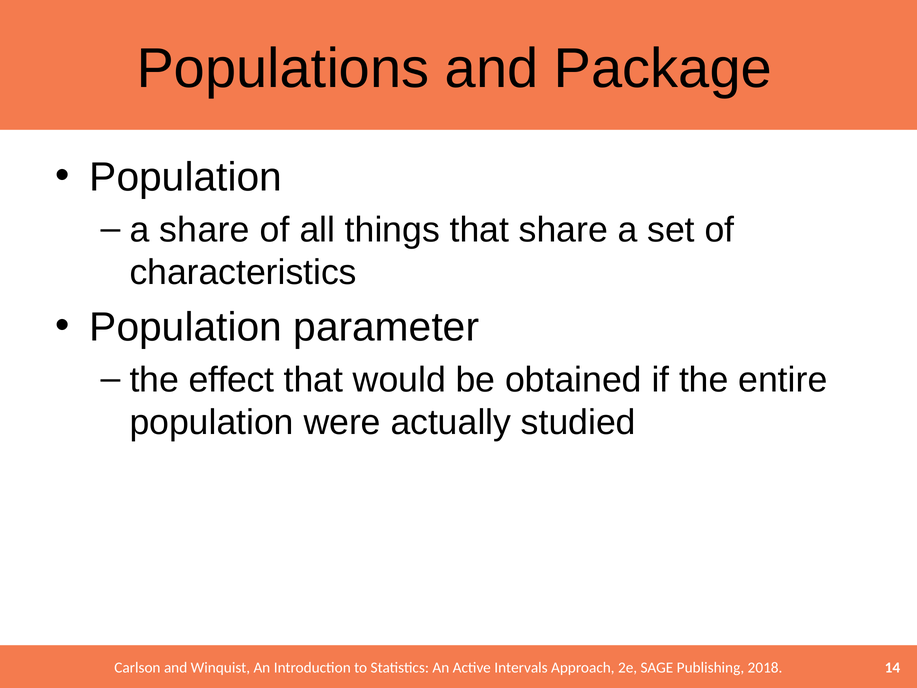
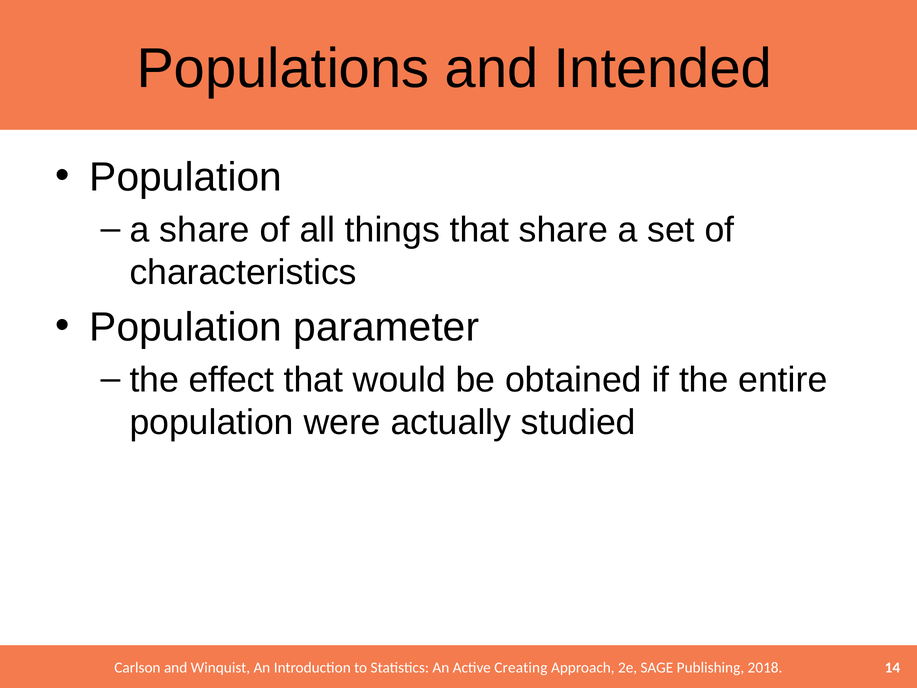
Package: Package -> Intended (663, 69)
Intervals: Intervals -> Creating (521, 668)
